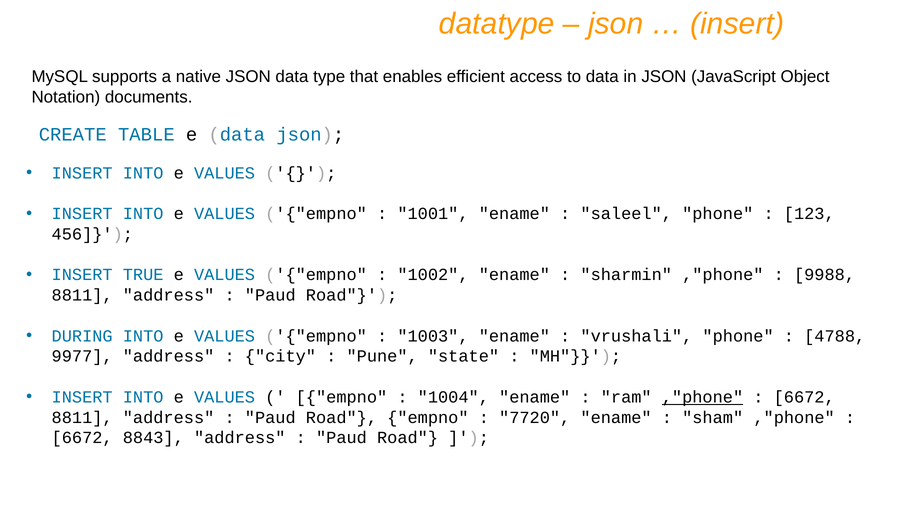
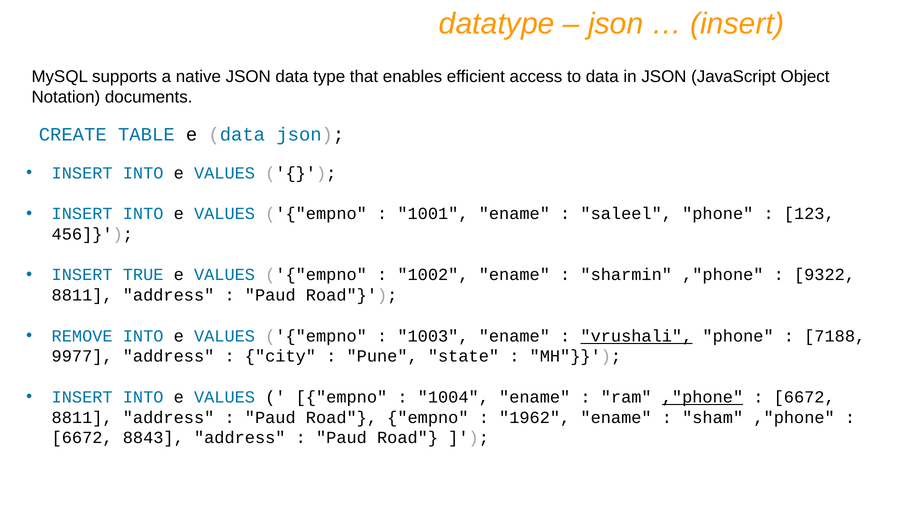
9988: 9988 -> 9322 (825, 275)
DURING: DURING -> REMOVE (82, 336)
vrushali underline: none -> present (636, 336)
4788: 4788 -> 7188 (835, 336)
7720: 7720 -> 1962 (535, 417)
